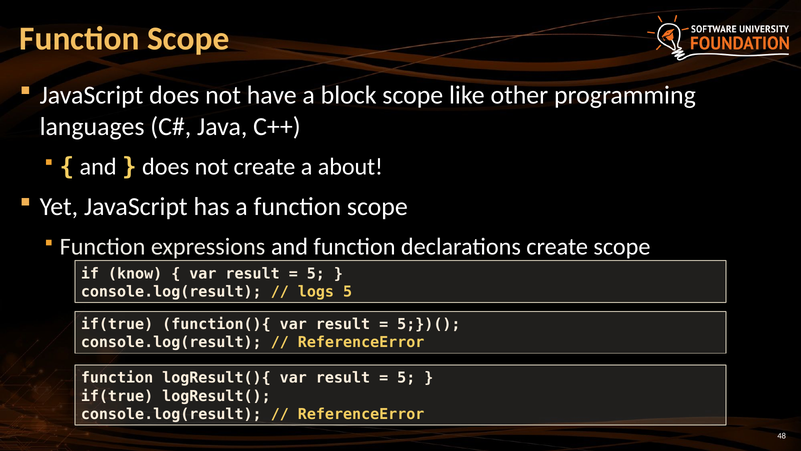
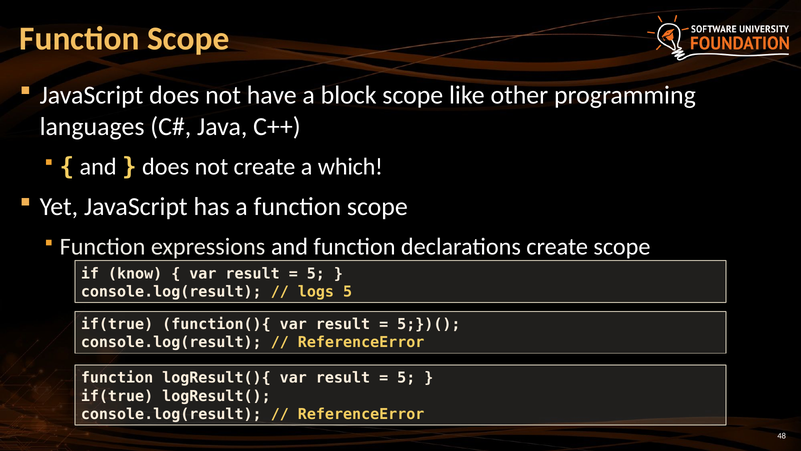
about: about -> which (350, 166)
